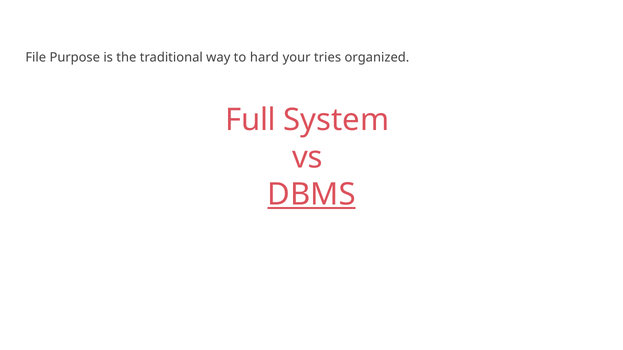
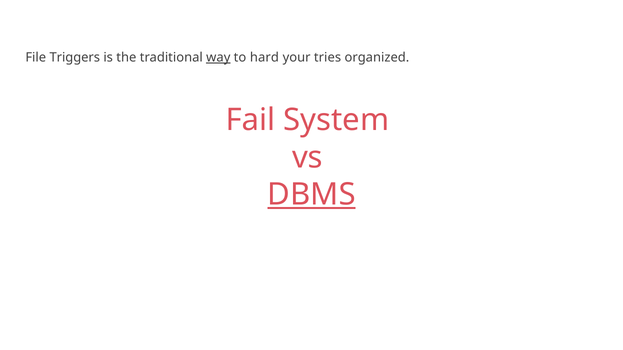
Purpose: Purpose -> Triggers (75, 57)
way underline: none -> present (218, 57)
Full: Full -> Fail (250, 120)
